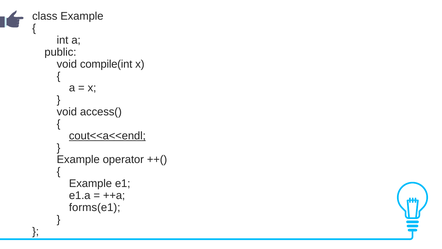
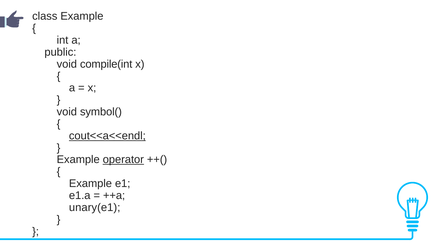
access(: access( -> symbol( (101, 112)
operator underline: none -> present (123, 159)
forms(e1: forms(e1 -> unary(e1 (95, 207)
